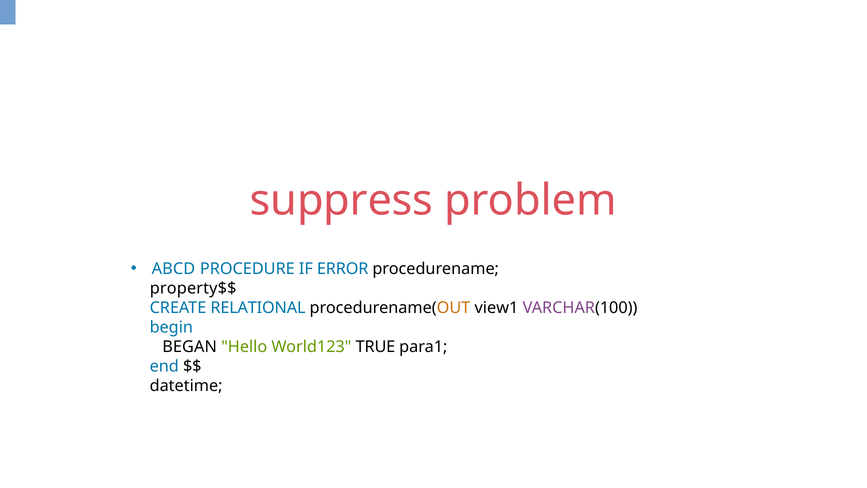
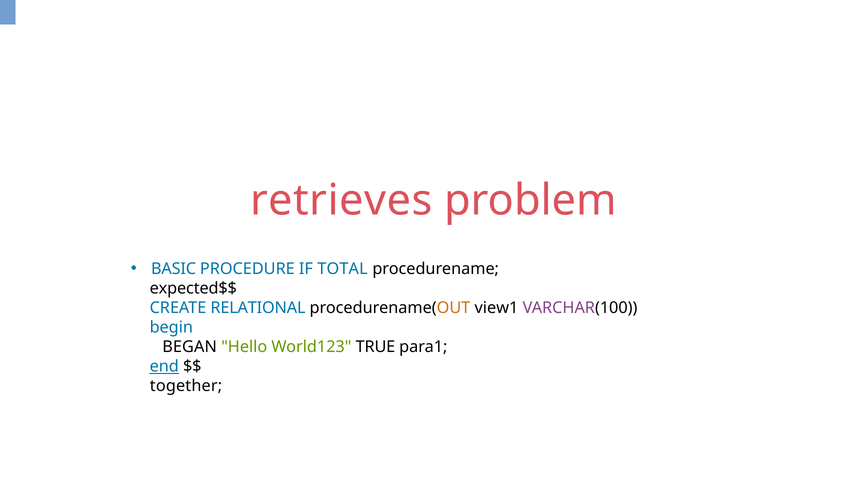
suppress: suppress -> retrieves (341, 200)
ABCD: ABCD -> BASIC (174, 269)
ERROR: ERROR -> TOTAL (343, 269)
property$$: property$$ -> expected$$ (193, 288)
end underline: none -> present (164, 366)
datetime: datetime -> together (186, 386)
